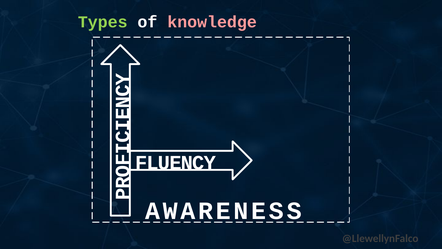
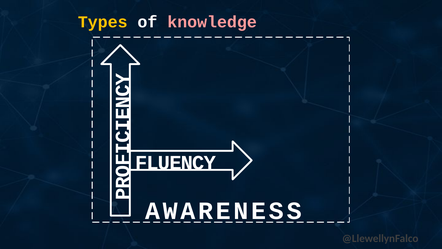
Types colour: light green -> yellow (103, 22)
